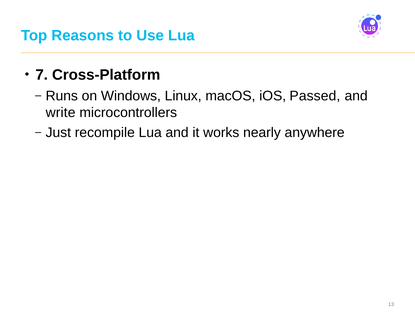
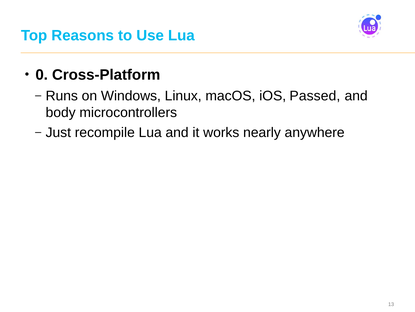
7: 7 -> 0 (42, 75)
write: write -> body (61, 112)
